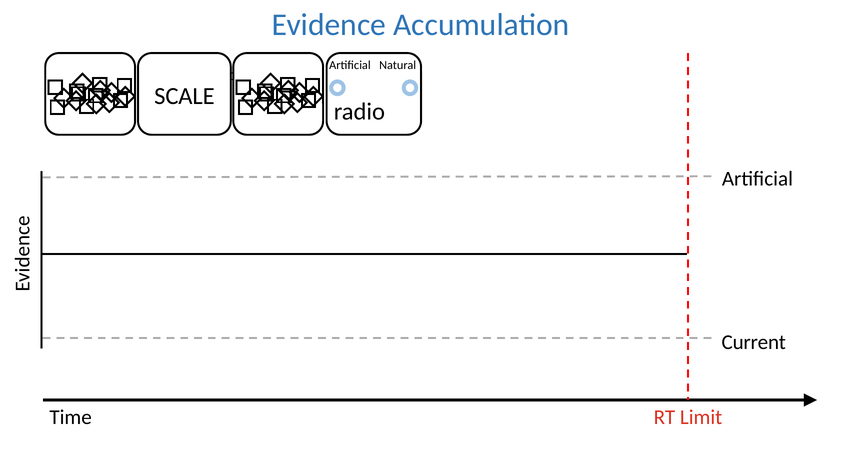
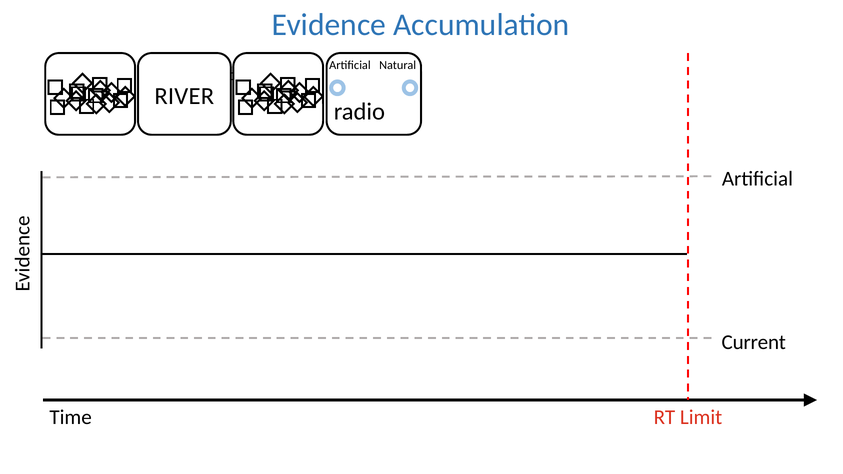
SCALE: SCALE -> RIVER (184, 96)
